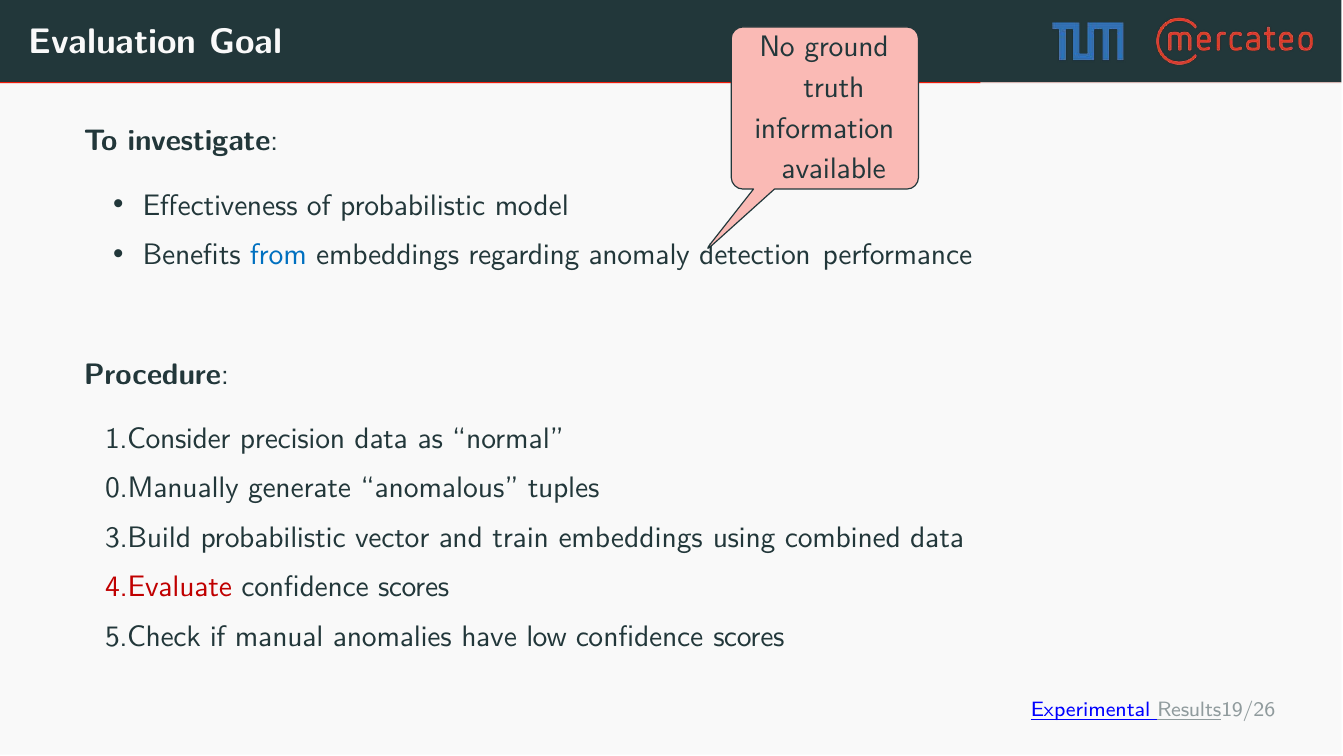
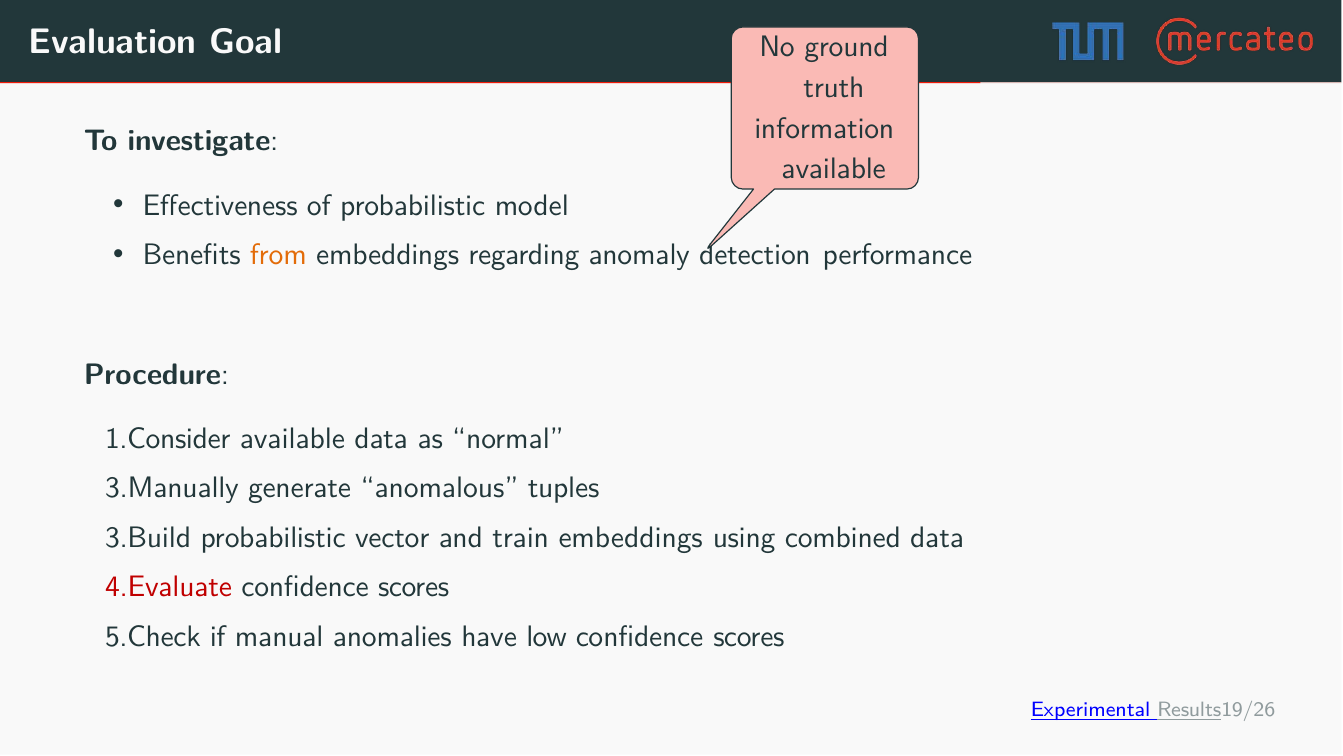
from colour: blue -> orange (278, 255)
1.Consider precision: precision -> available (292, 439)
0.Manually: 0.Manually -> 3.Manually (172, 488)
